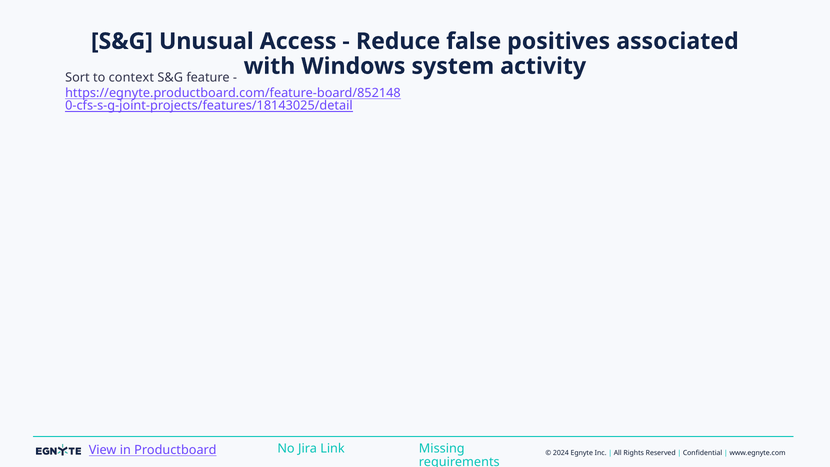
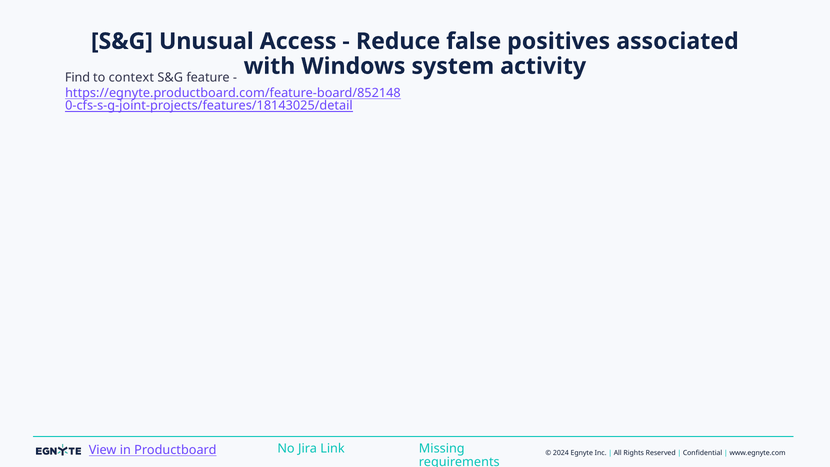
Sort: Sort -> Find (78, 78)
